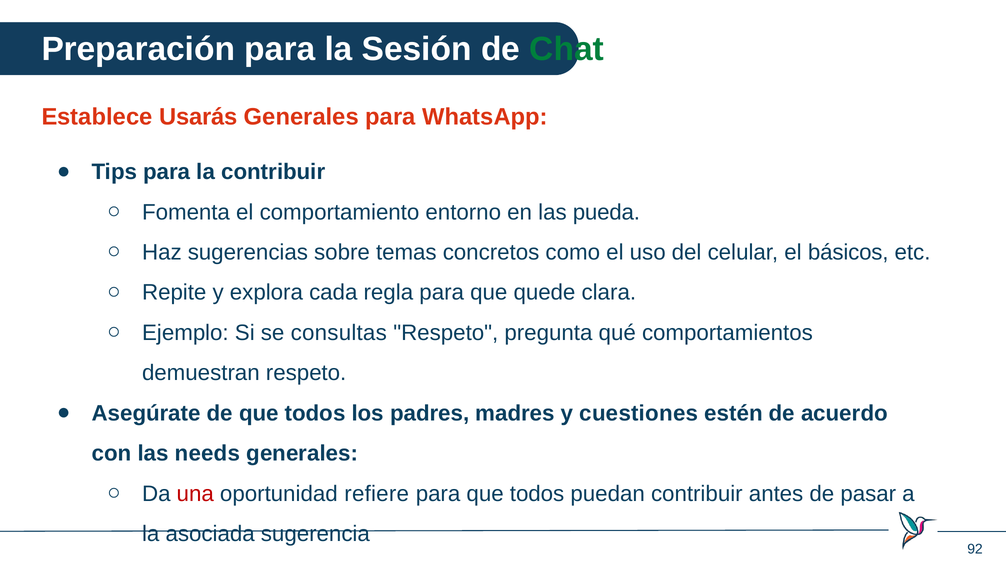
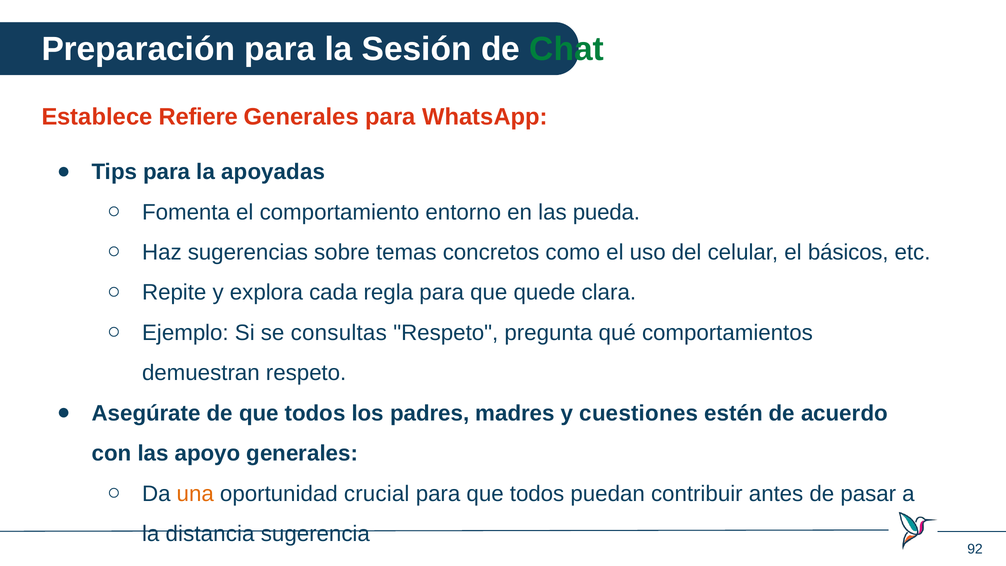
Usarás: Usarás -> Refiere (198, 117)
la contribuir: contribuir -> apoyadas (273, 172)
needs: needs -> apoyo (208, 453)
una colour: red -> orange (195, 494)
refiere: refiere -> crucial (377, 494)
asociada: asociada -> distancia (210, 534)
